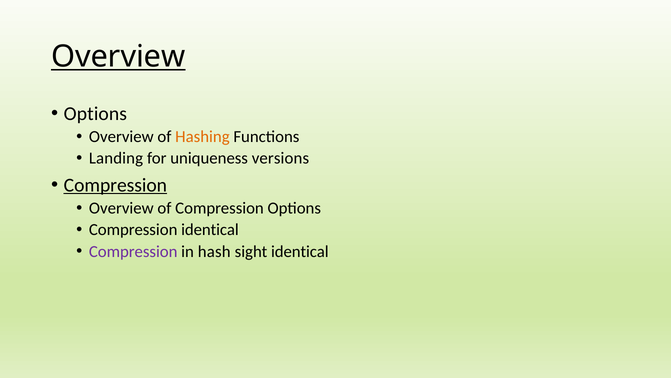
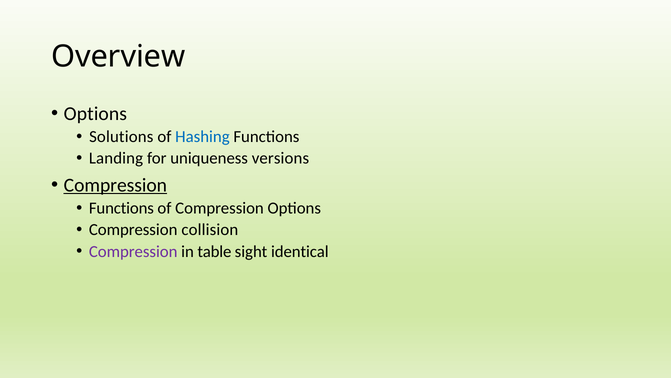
Overview underline: present -> none (118, 56)
Overview: Overview -> Solutions (121, 137)
Hashing colour: orange -> blue (202, 137)
Overview: Overview -> Functions (121, 208)
Compression identical: identical -> collision (210, 230)
hash: hash -> table (214, 251)
